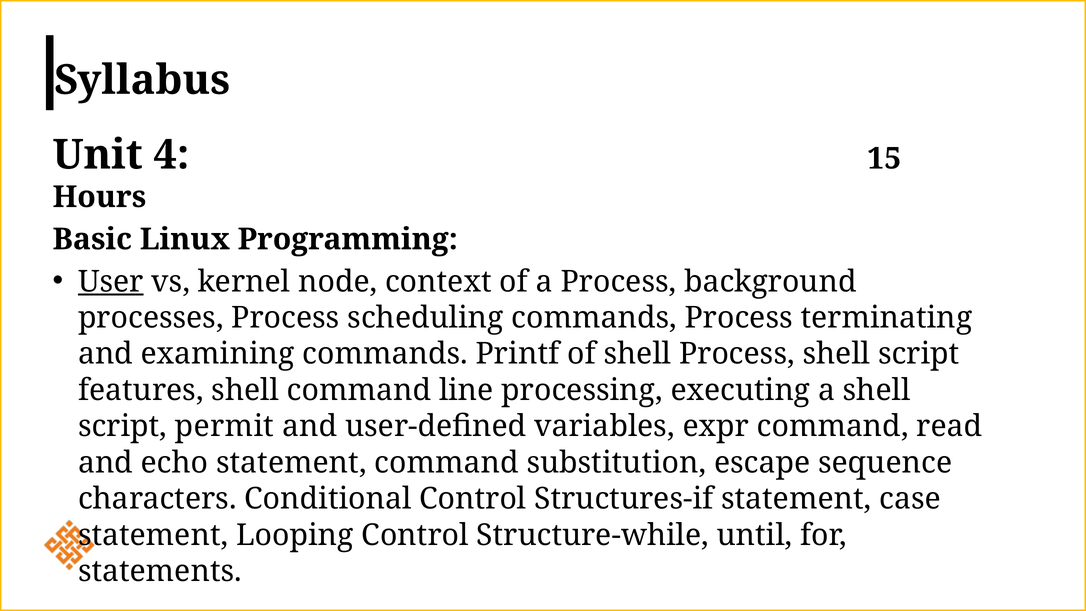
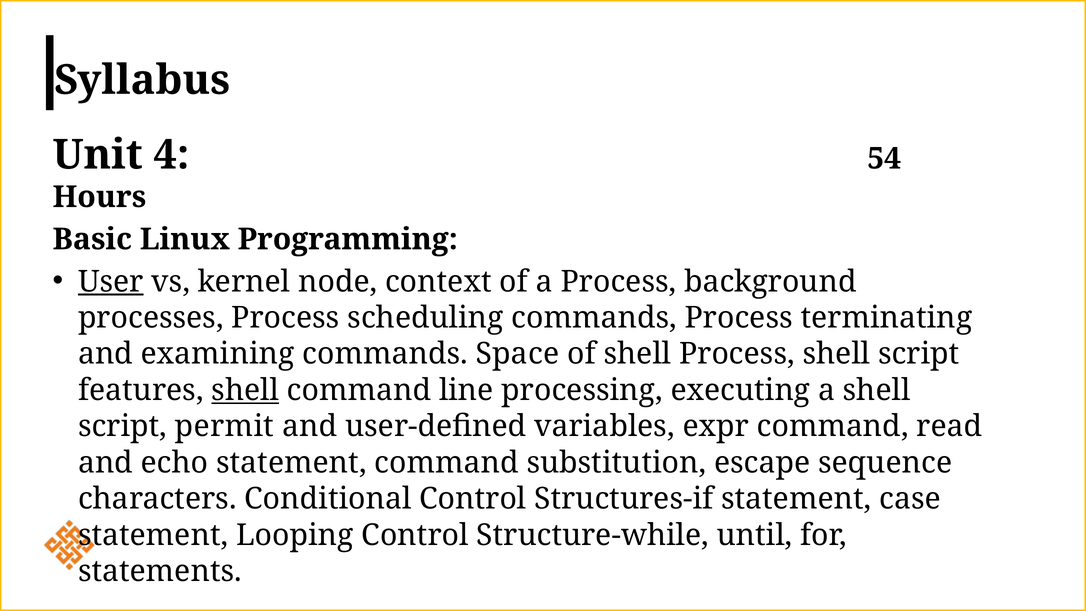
15: 15 -> 54 (884, 159)
Printf: Printf -> Space (517, 354)
shell underline: none -> present (245, 390)
